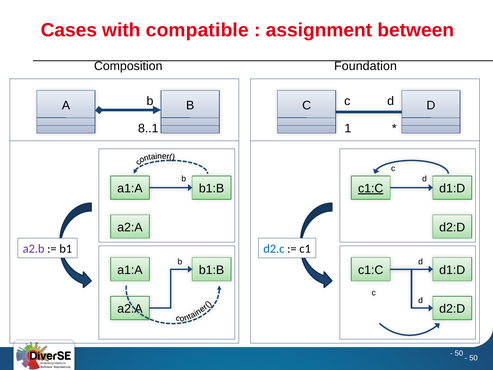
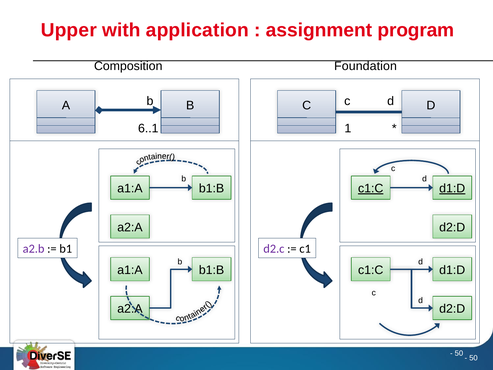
Cases: Cases -> Upper (69, 30)
compatible: compatible -> application (197, 30)
between: between -> program (416, 30)
8..1: 8..1 -> 6..1 (148, 128)
d1:D underline: none -> present (452, 188)
d2.c colour: blue -> purple (274, 249)
